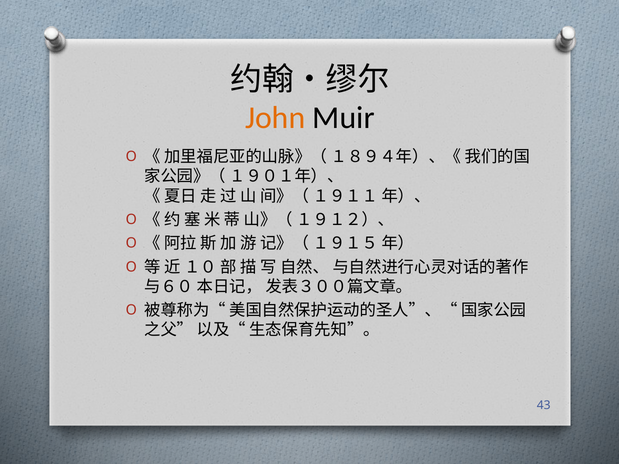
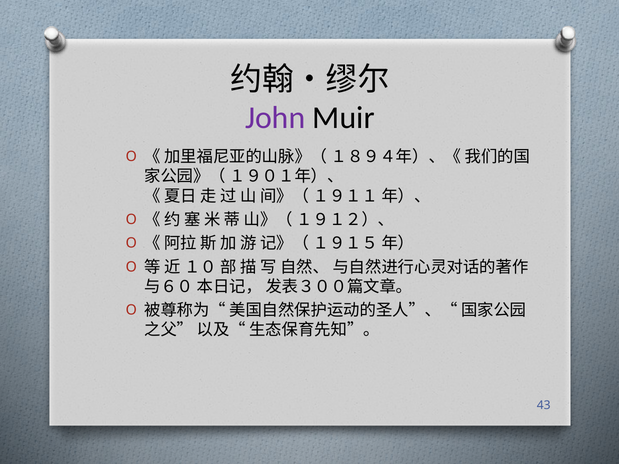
John colour: orange -> purple (275, 118)
